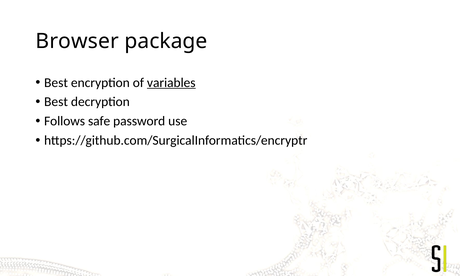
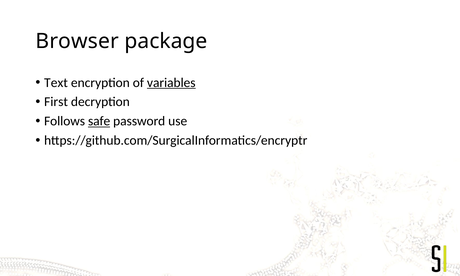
Best: Best -> Text (56, 83)
Best: Best -> First (56, 102)
safe underline: none -> present (99, 121)
